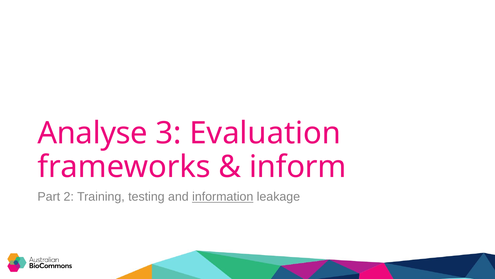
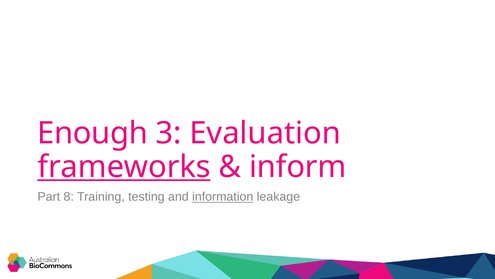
Analyse: Analyse -> Enough (93, 133)
frameworks underline: none -> present (124, 166)
2: 2 -> 8 (69, 196)
